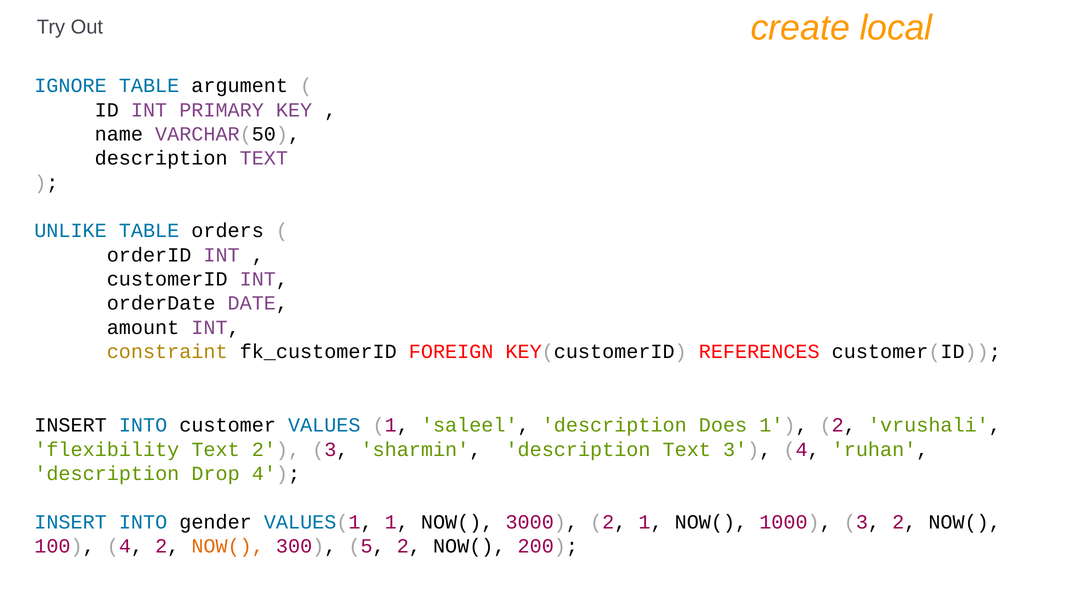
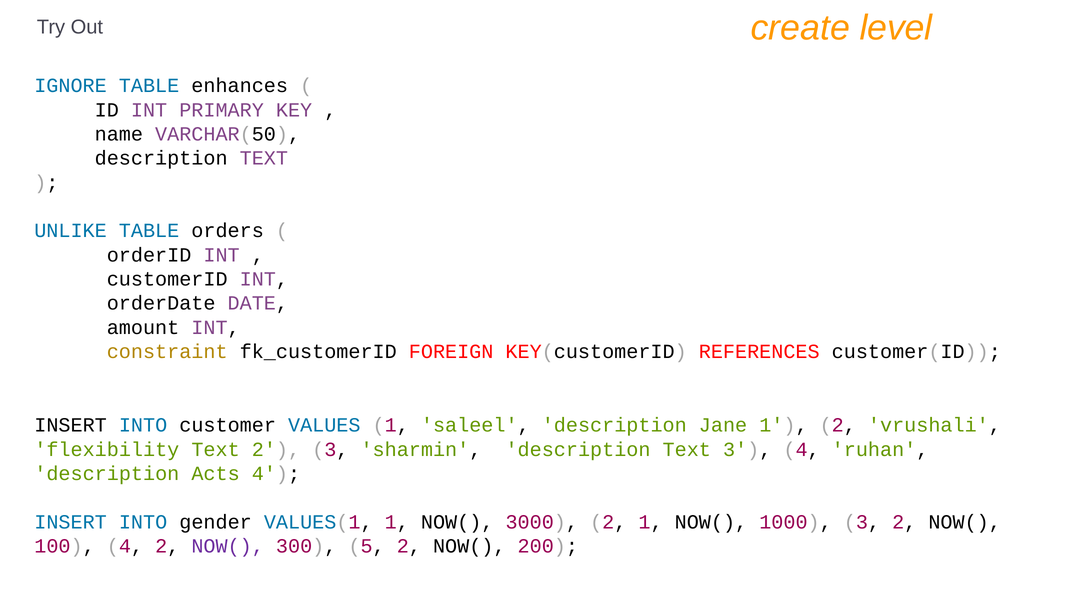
local: local -> level (896, 28)
argument: argument -> enhances (240, 86)
Does: Does -> Jane (723, 425)
Drop: Drop -> Acts (216, 474)
NOW( colour: orange -> purple (228, 546)
